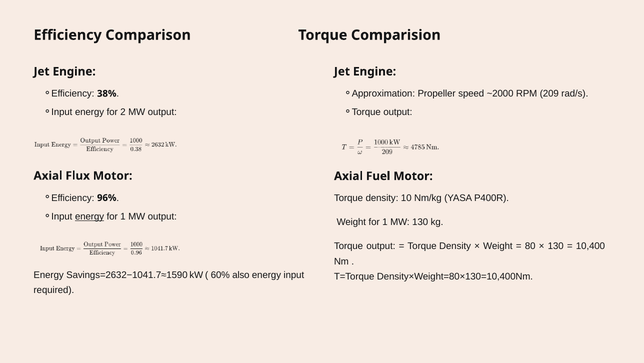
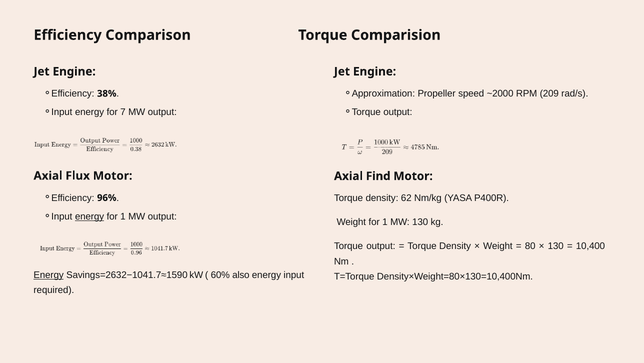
2: 2 -> 7 (123, 112)
Fuel: Fuel -> Find (378, 176)
10: 10 -> 62 (406, 198)
Energy underline: none -> present (49, 274)
